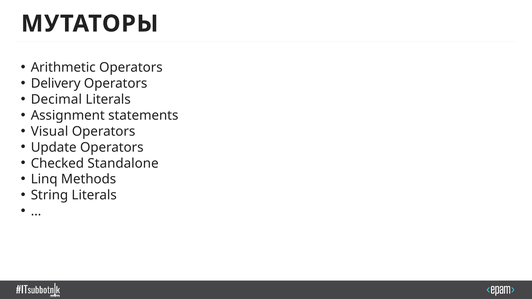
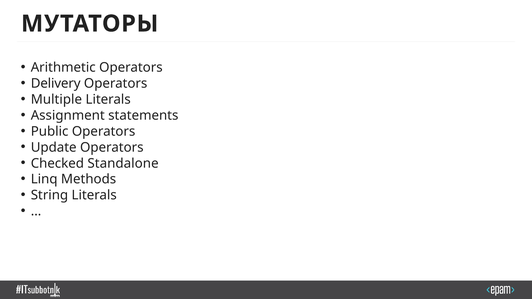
Decimal: Decimal -> Multiple (56, 100)
Visual: Visual -> Public (50, 131)
